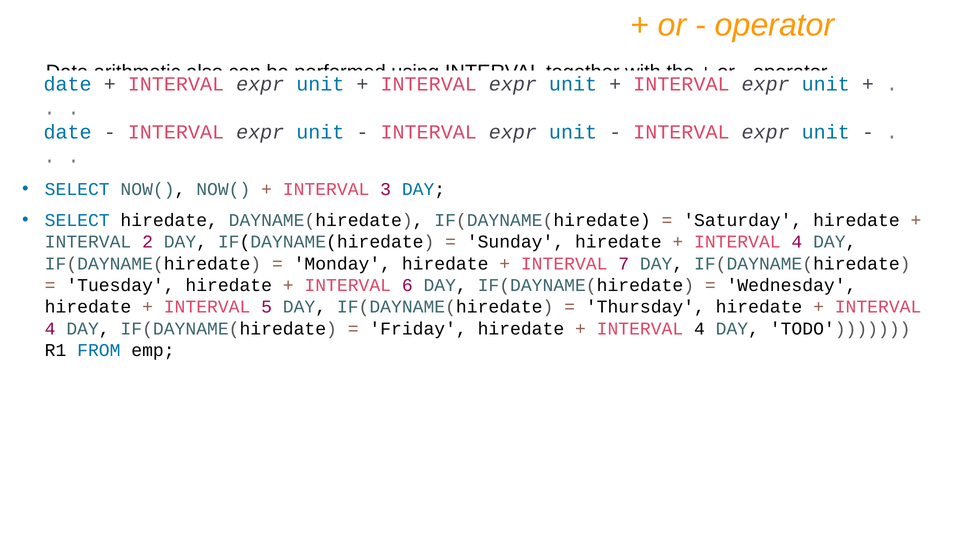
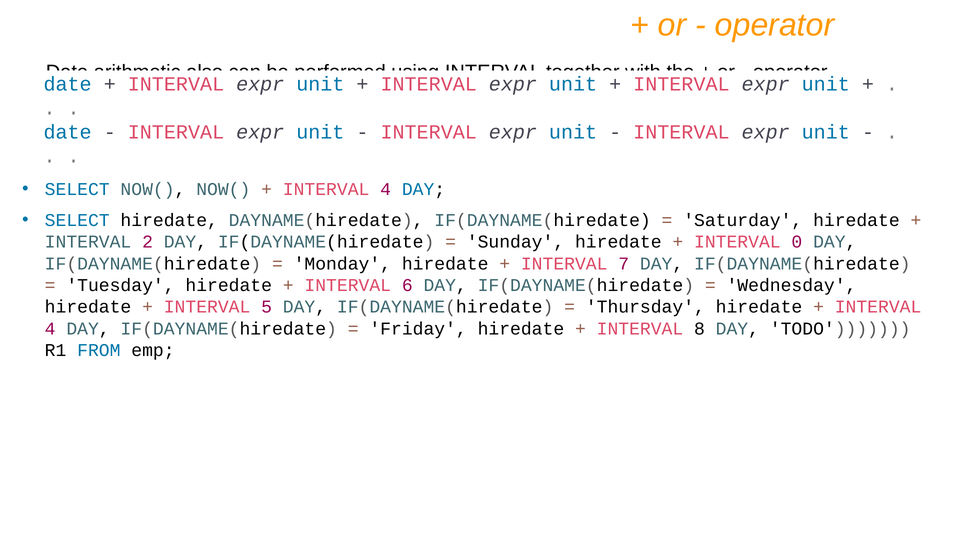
3: 3 -> 4 (386, 189)
4: 4 -> 0 (797, 242)
4: 4 -> 8 (699, 329)
